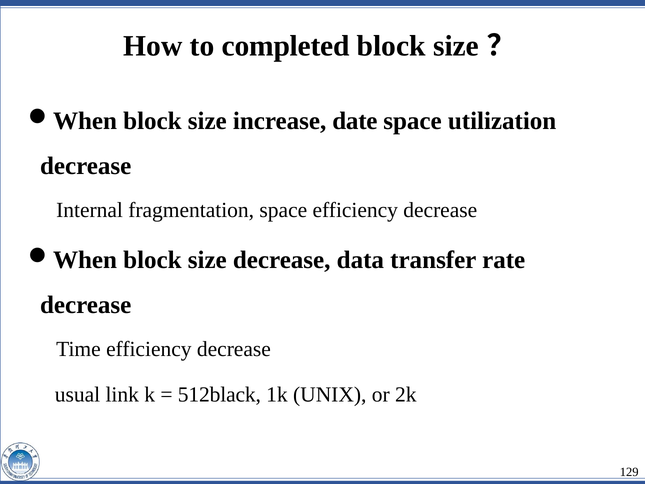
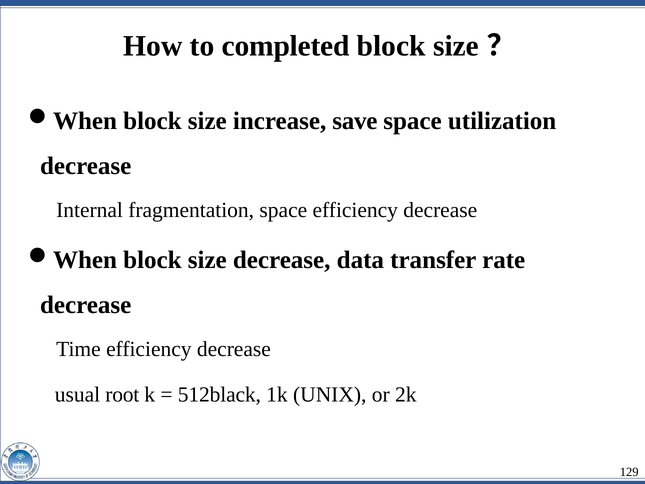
date: date -> save (355, 121)
link: link -> root (122, 394)
